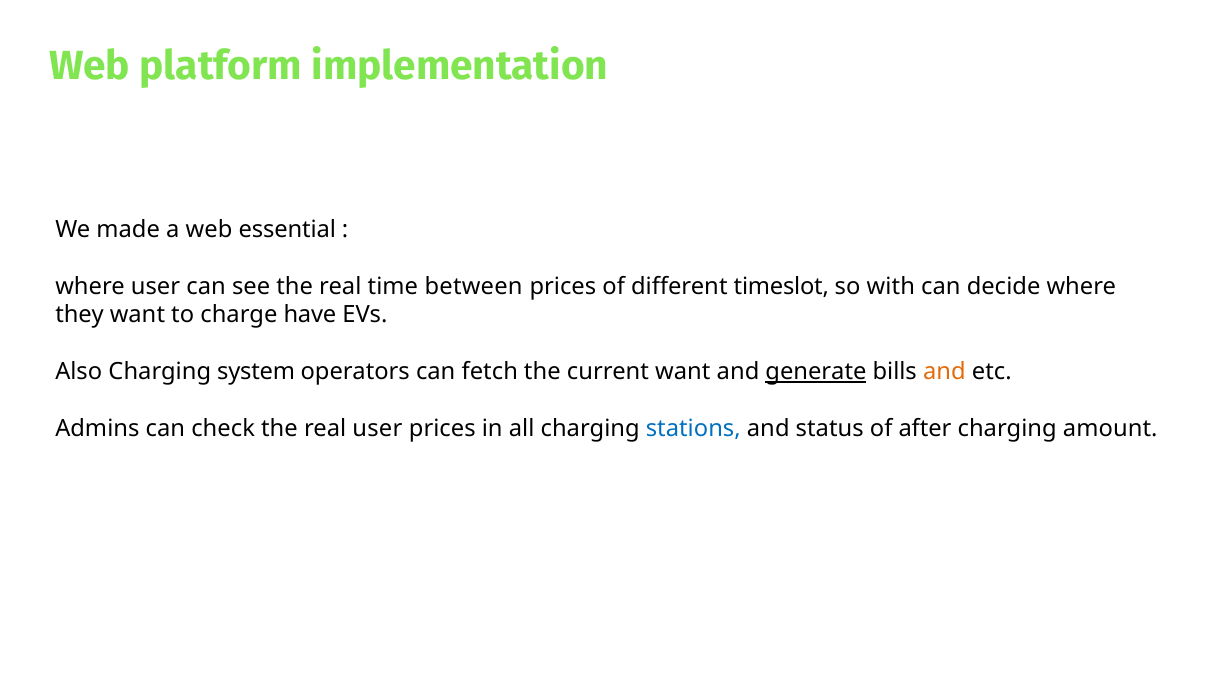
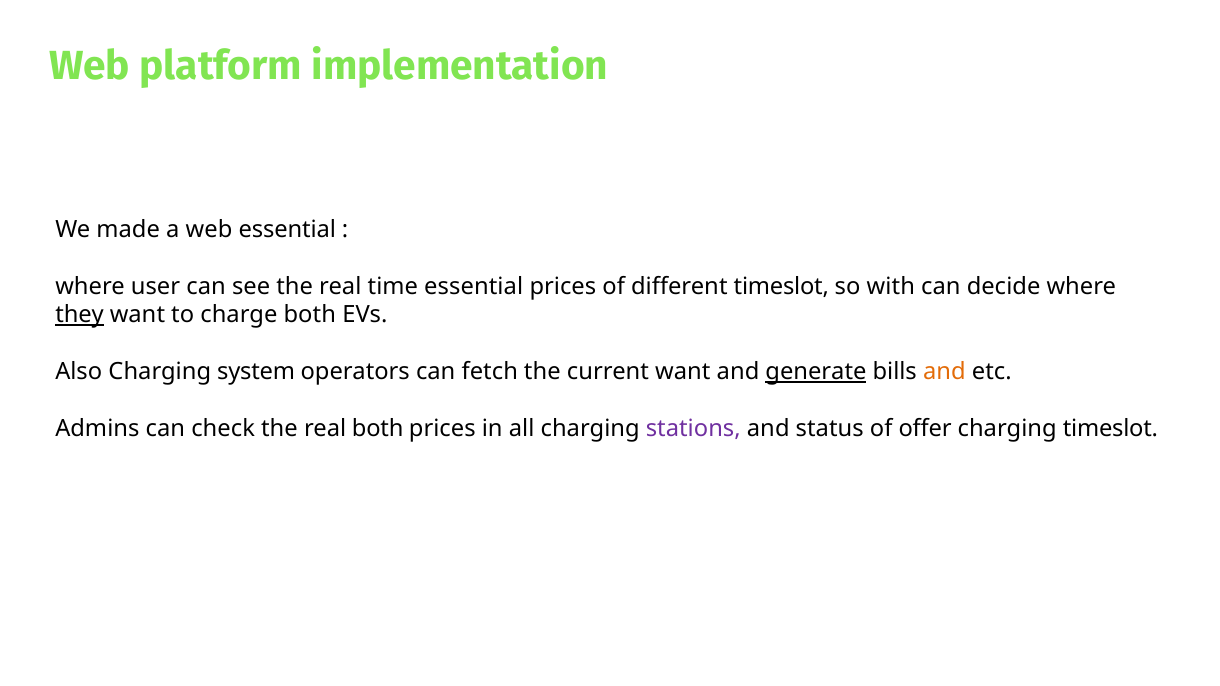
time between: between -> essential (474, 287)
they underline: none -> present (79, 315)
charge have: have -> both (310, 315)
real user: user -> both (378, 429)
stations colour: blue -> purple (693, 429)
after: after -> offer (925, 429)
charging amount: amount -> timeslot (1110, 429)
